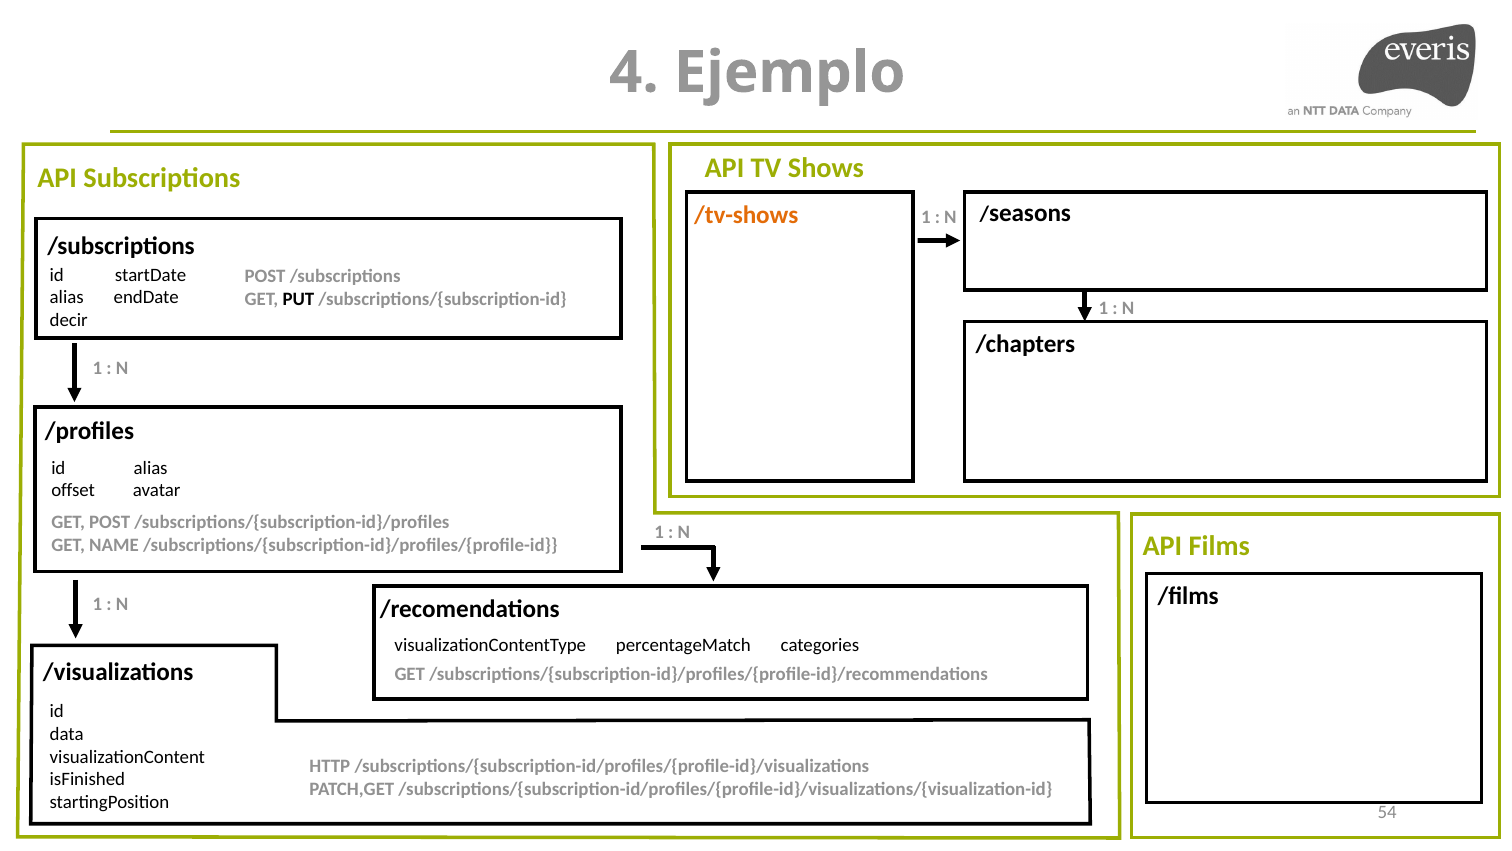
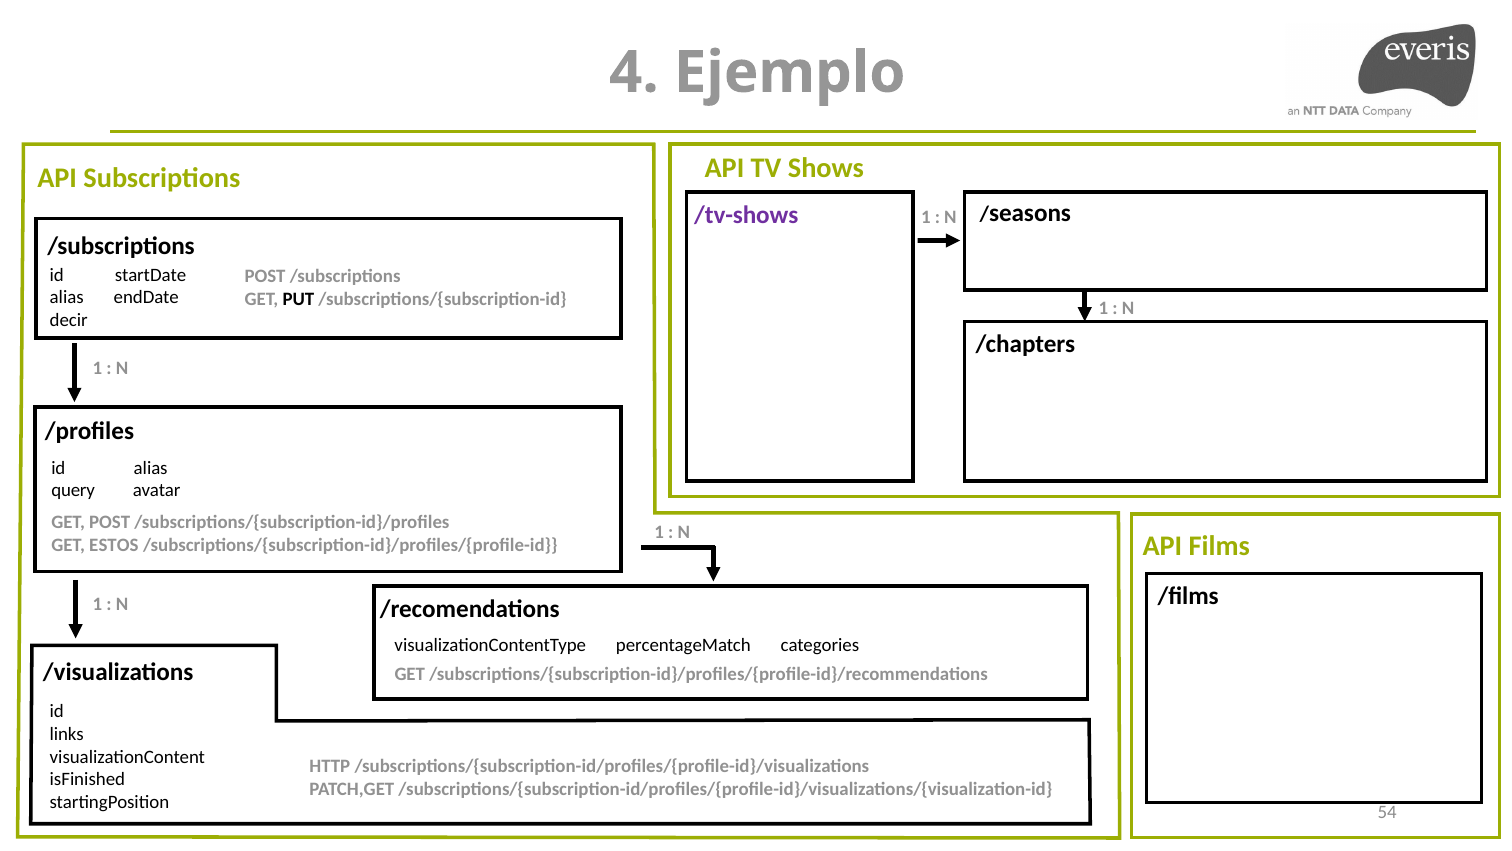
/tv-shows colour: orange -> purple (746, 215)
offset: offset -> query (73, 490)
NAME: NAME -> ESTOS (114, 545)
data: data -> links (67, 734)
